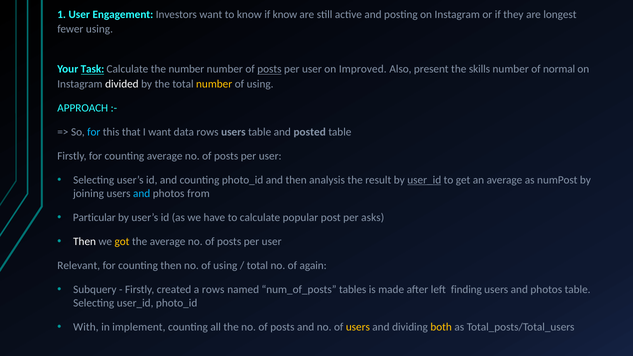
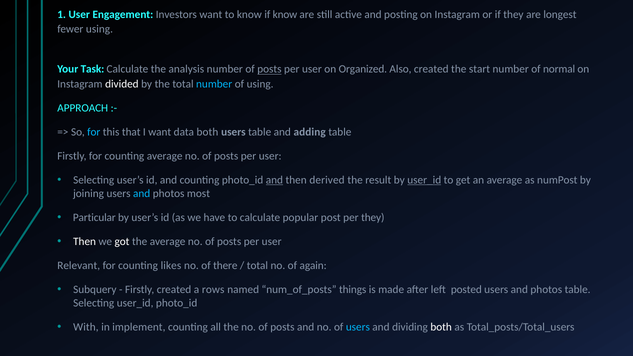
Task underline: present -> none (92, 69)
the number: number -> analysis (186, 69)
Improved: Improved -> Organized (363, 69)
Also present: present -> created (431, 69)
skills: skills -> start (479, 69)
number colour: yellow -> light blue (214, 84)
data rows: rows -> both (207, 132)
posted: posted -> adding (310, 132)
and underline: none -> present (274, 180)
analysis: analysis -> derived (327, 180)
from: from -> most (198, 194)
per asks: asks -> they (373, 218)
got colour: yellow -> white (122, 242)
counting then: then -> likes (171, 266)
no of using: using -> there (225, 266)
tables: tables -> things (353, 290)
finding: finding -> posted (466, 290)
users colour: yellow -> light blue (358, 327)
both colour: yellow -> white (441, 327)
